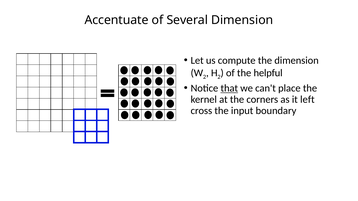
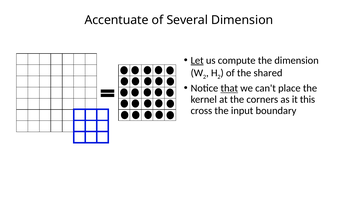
Let underline: none -> present (197, 61)
helpful: helpful -> shared (268, 73)
left: left -> this (307, 100)
